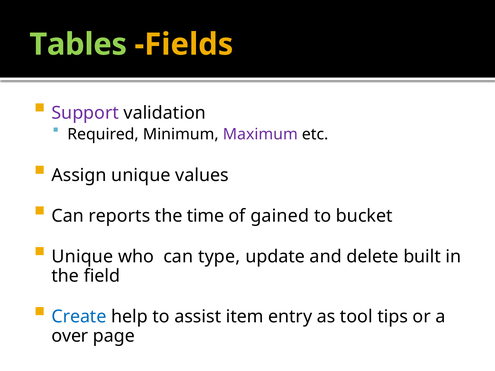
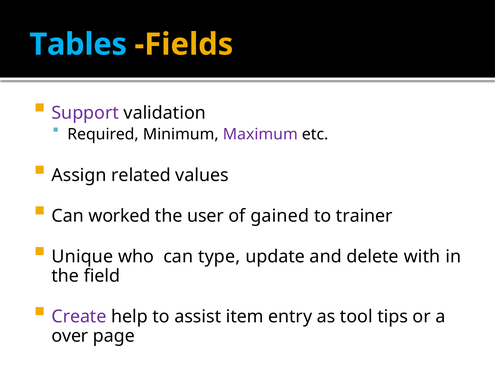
Tables colour: light green -> light blue (78, 44)
Assign unique: unique -> related (141, 175)
reports: reports -> worked (119, 216)
time: time -> user (206, 216)
bucket: bucket -> trainer (364, 216)
built: built -> with (422, 257)
Create colour: blue -> purple (79, 317)
